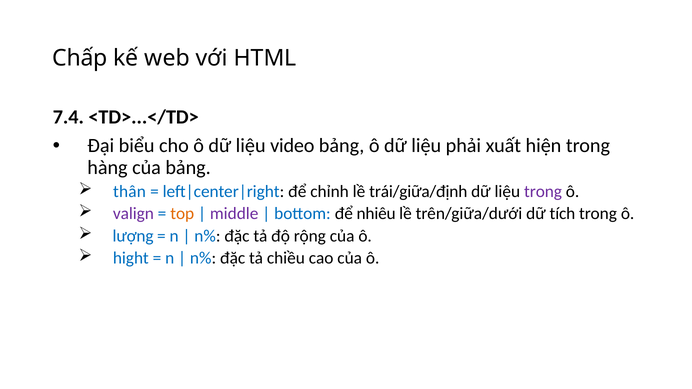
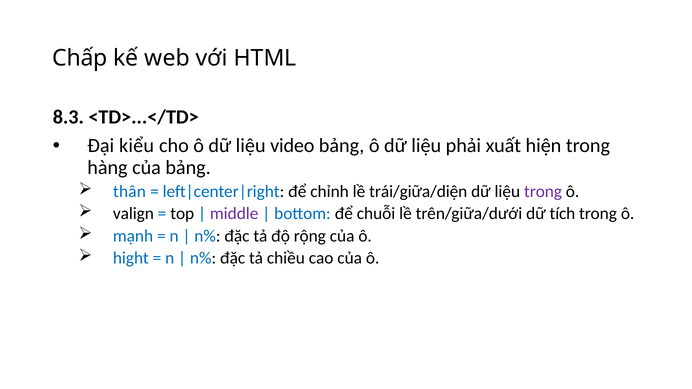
7.4: 7.4 -> 8.3 (68, 117)
biểu: biểu -> kiểu (137, 146)
trái/giữa/định: trái/giữa/định -> trái/giữa/diện (418, 192)
valign colour: purple -> black (133, 214)
top colour: orange -> black (182, 214)
nhiêu: nhiêu -> chuỗi (376, 214)
lượng: lượng -> mạnh (133, 236)
